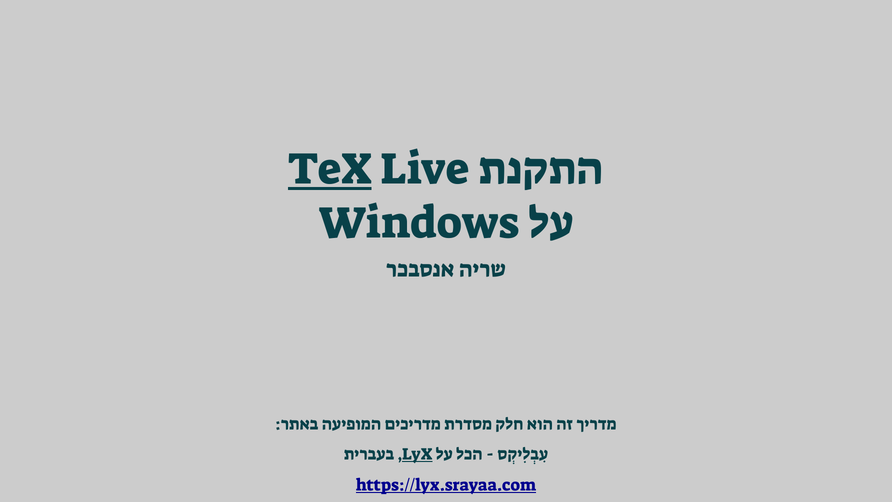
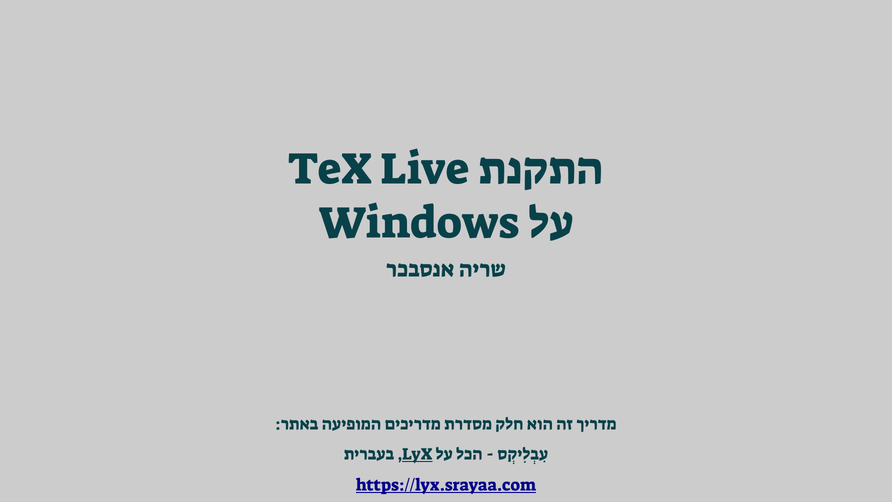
TeX underline: present -> none (330, 169)
